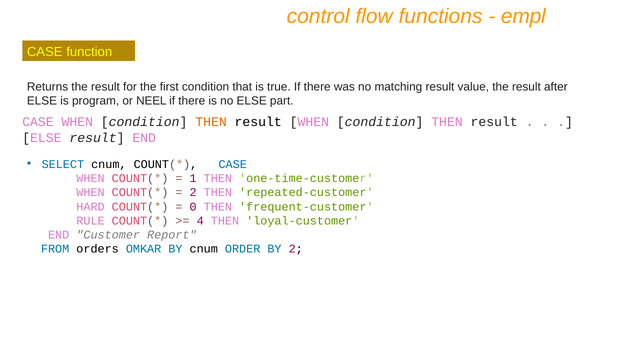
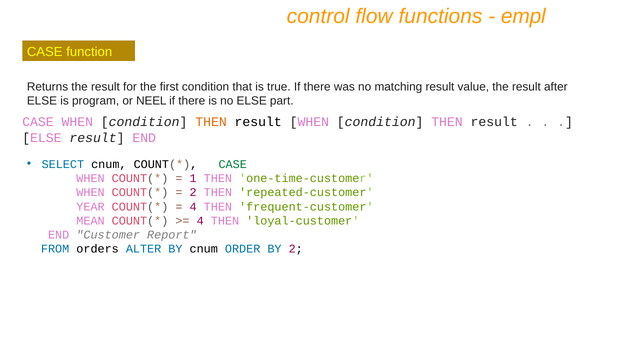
CASE colour: blue -> green (233, 164)
HARD: HARD -> YEAR (91, 206)
0: 0 -> 4 (193, 206)
RULE: RULE -> MEAN (91, 221)
OMKAR: OMKAR -> ALTER (144, 249)
